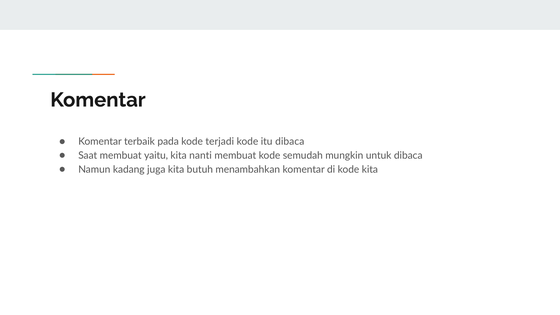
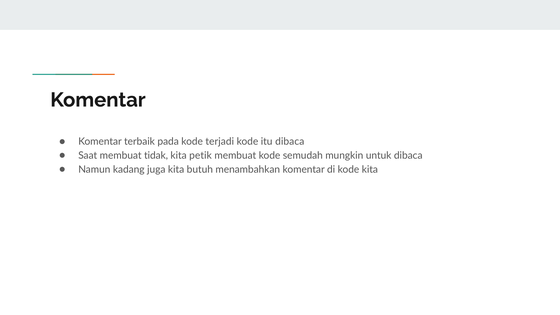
yaitu: yaitu -> tidak (156, 155)
nanti: nanti -> petik (201, 155)
